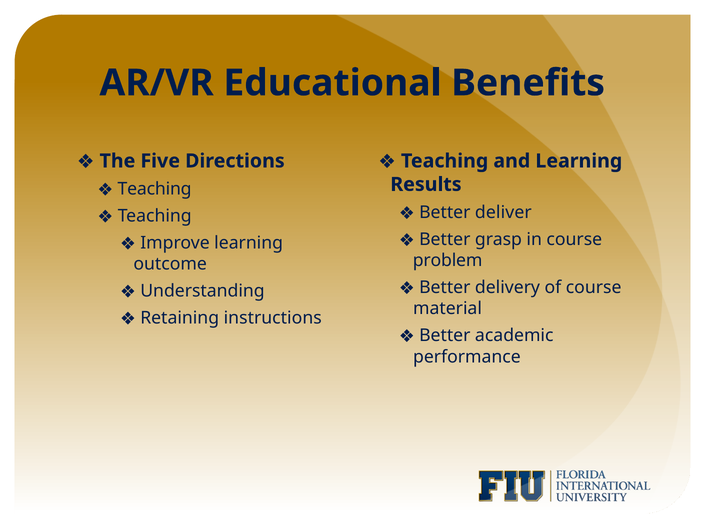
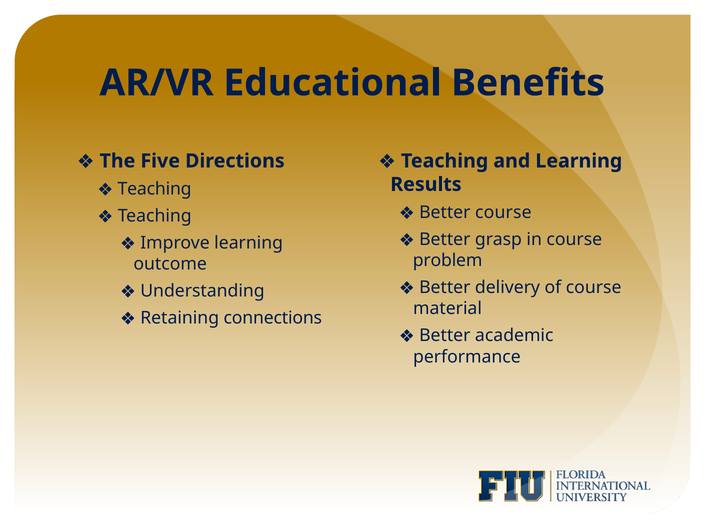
Better deliver: deliver -> course (503, 213)
instructions: instructions -> connections (273, 319)
